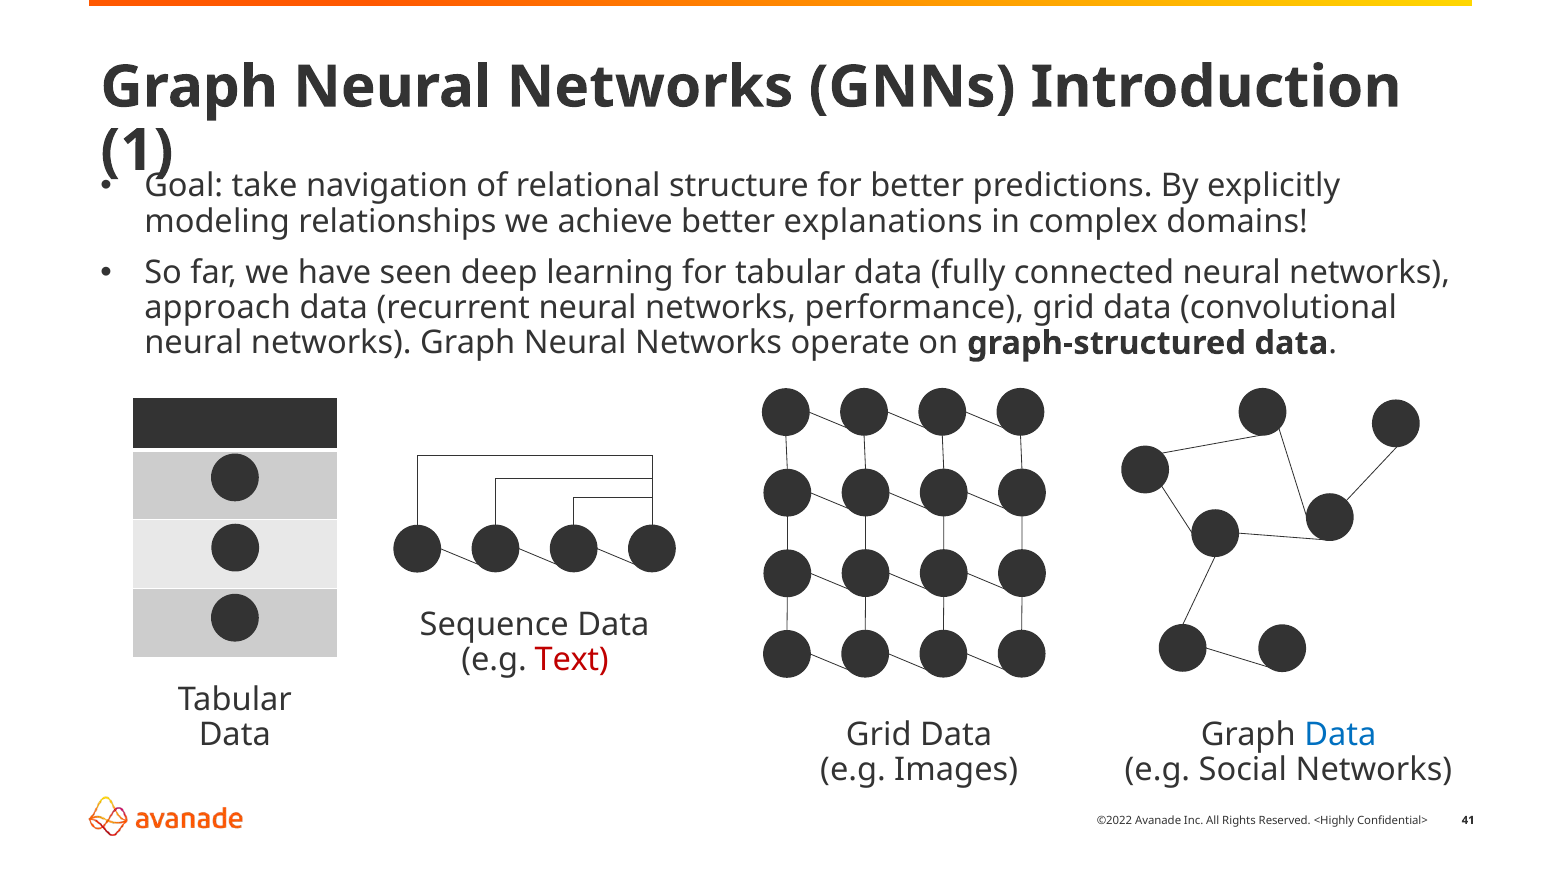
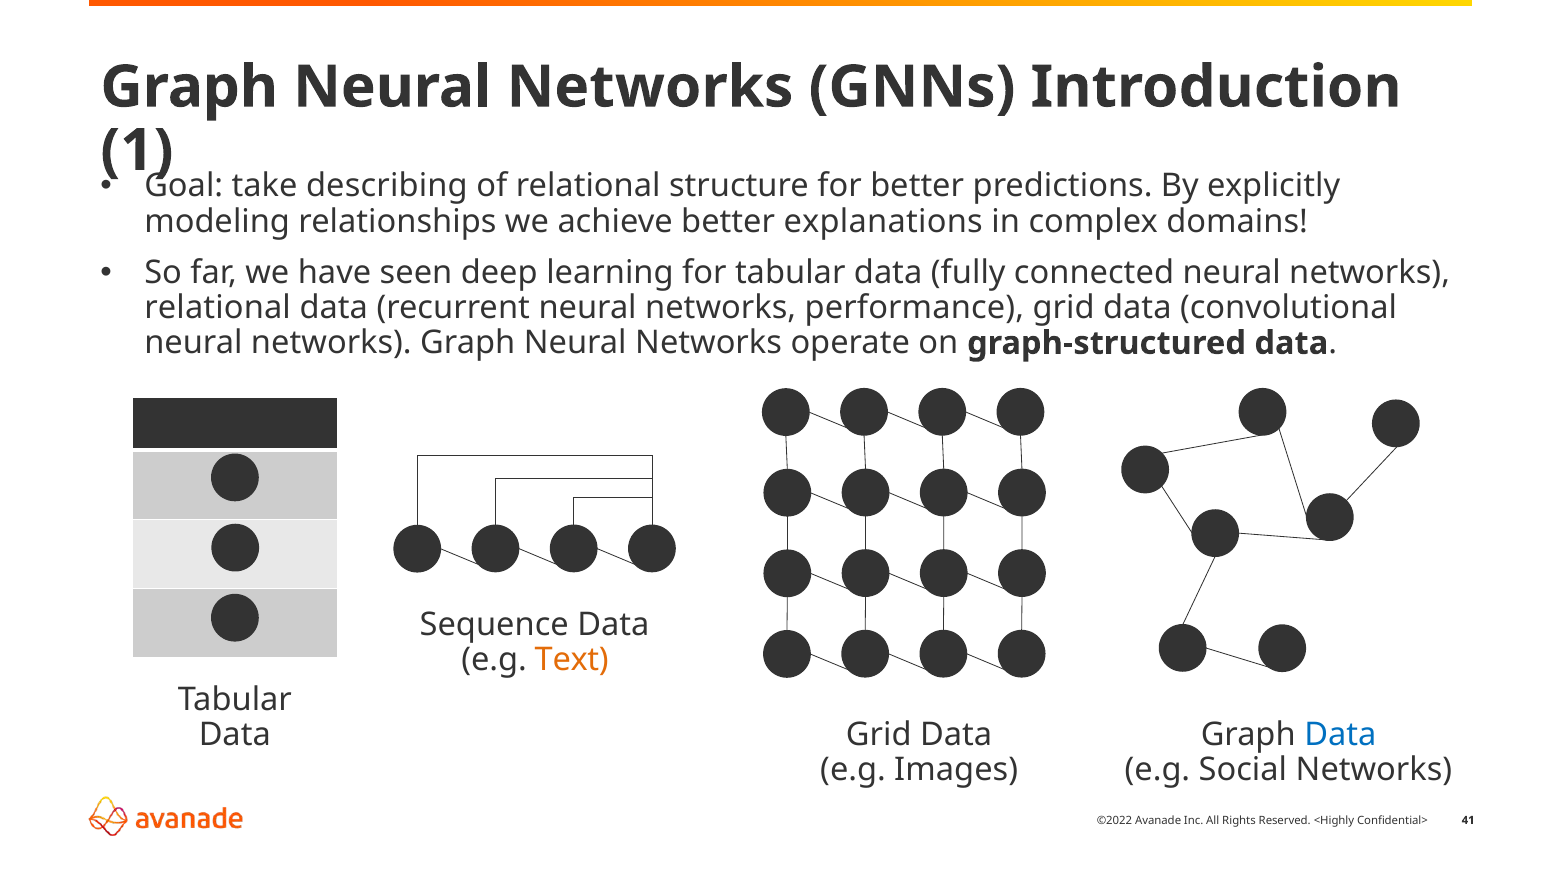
navigation: navigation -> describing (387, 186)
approach: approach -> relational (218, 308)
Text colour: red -> orange (572, 660)
